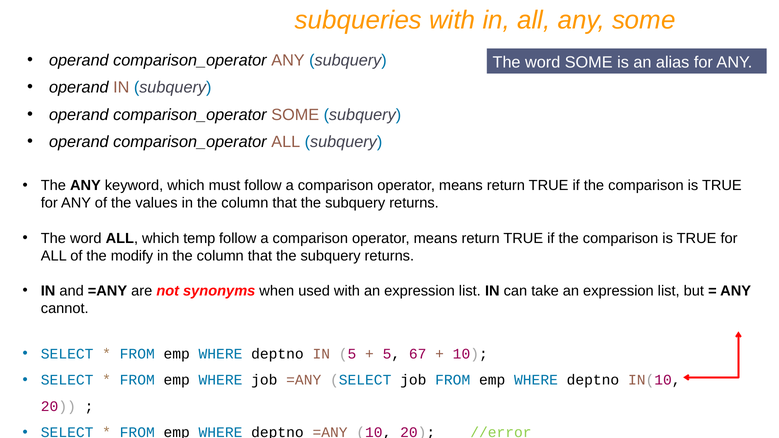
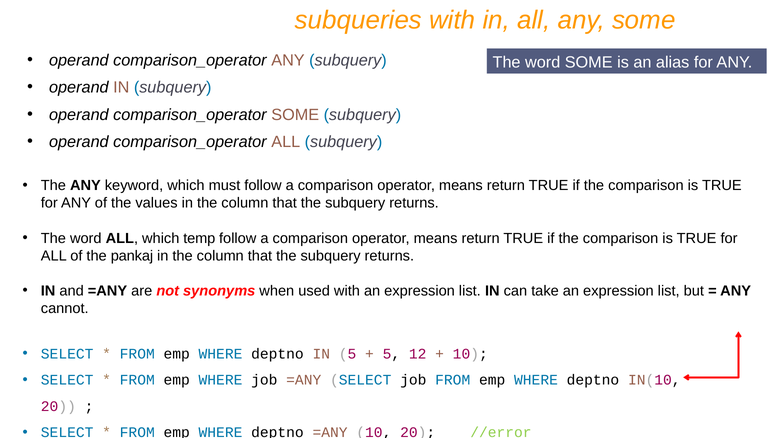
modify: modify -> pankaj (132, 256)
67: 67 -> 12 (418, 354)
